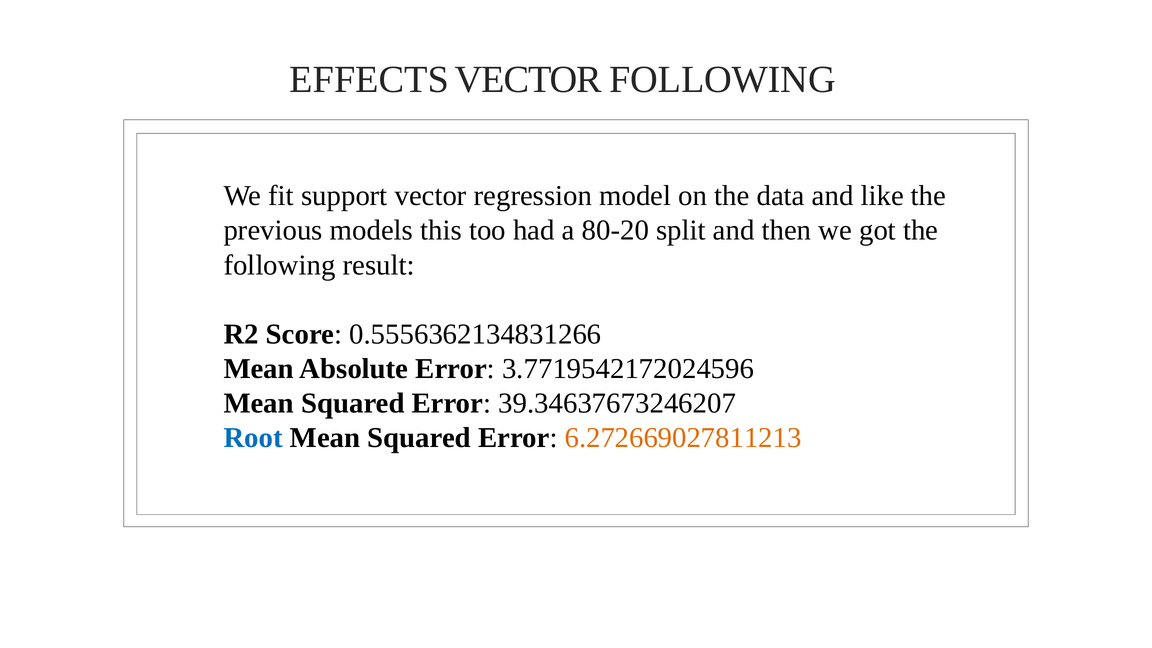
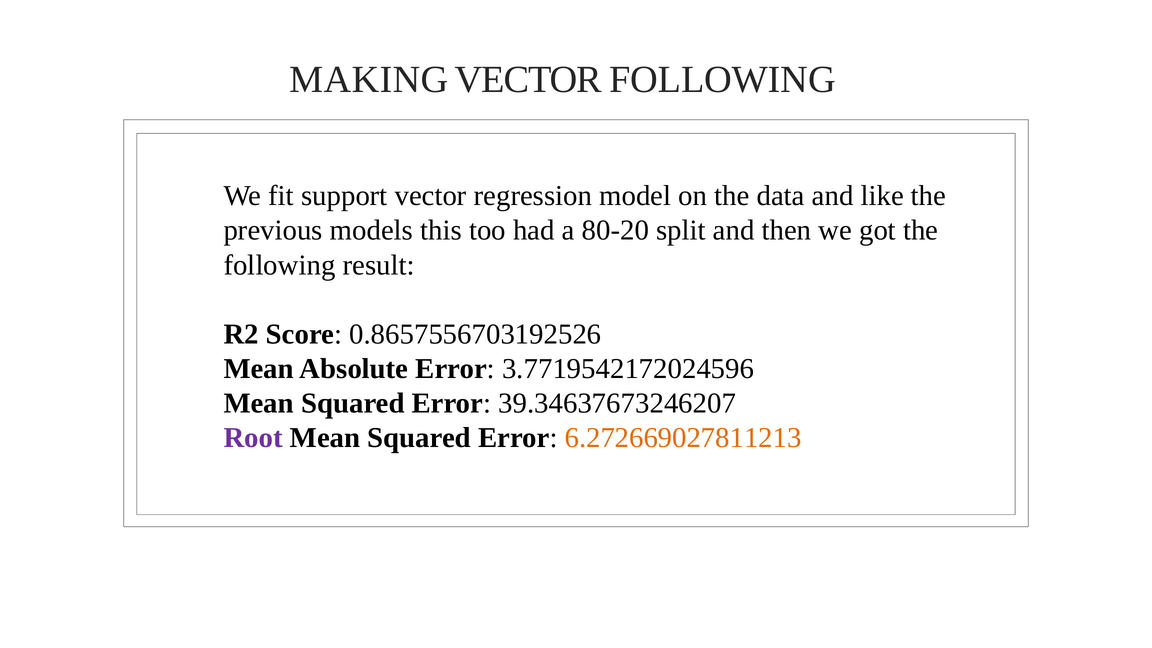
EFFECTS: EFFECTS -> MAKING (369, 80)
0.5556362134831266: 0.5556362134831266 -> 0.8657556703192526 (475, 334)
Root colour: blue -> purple (253, 438)
